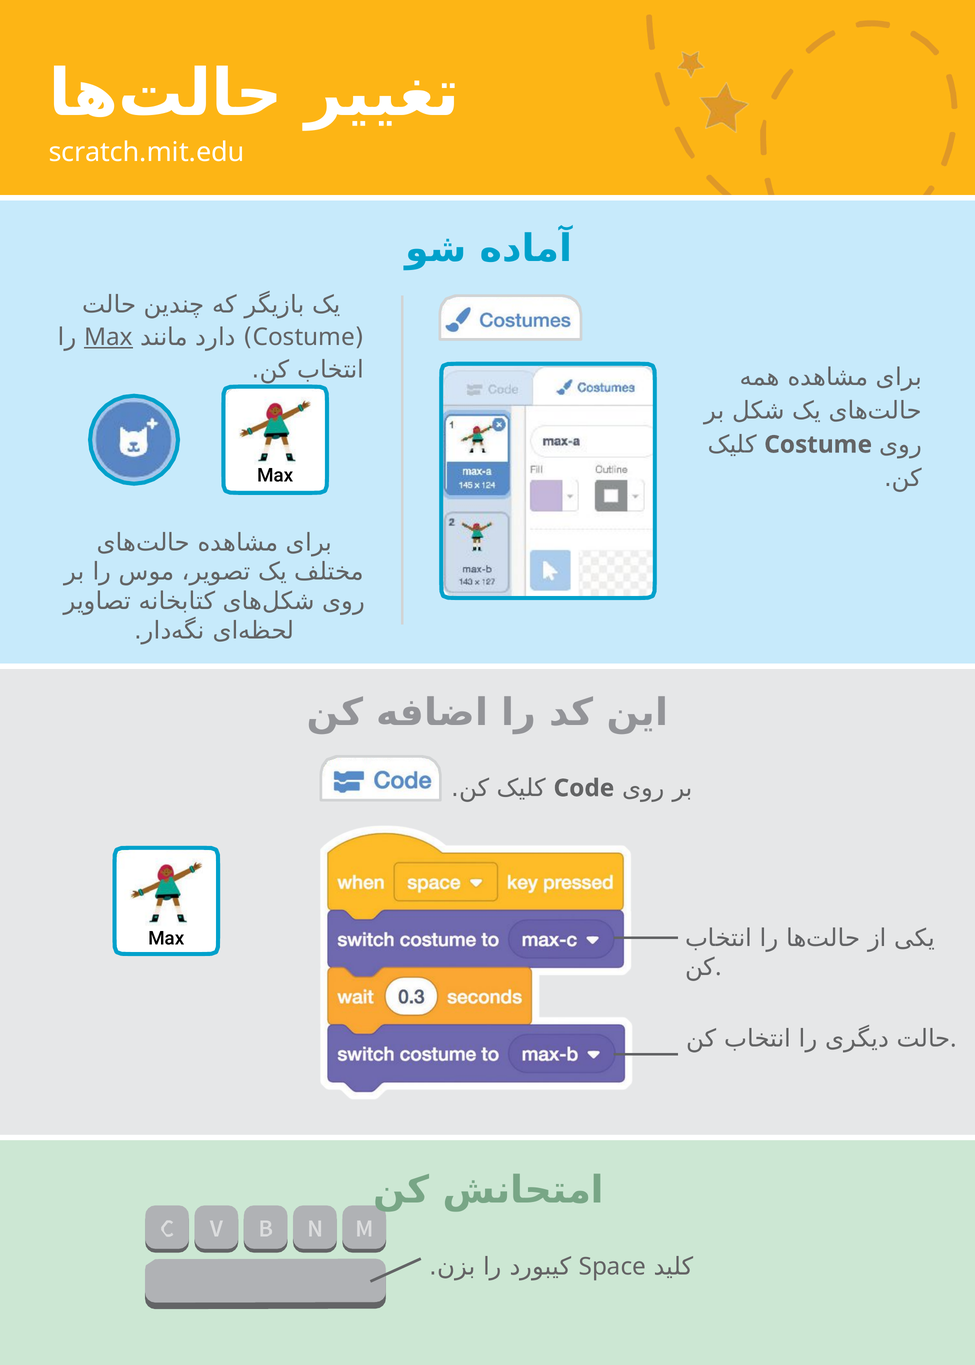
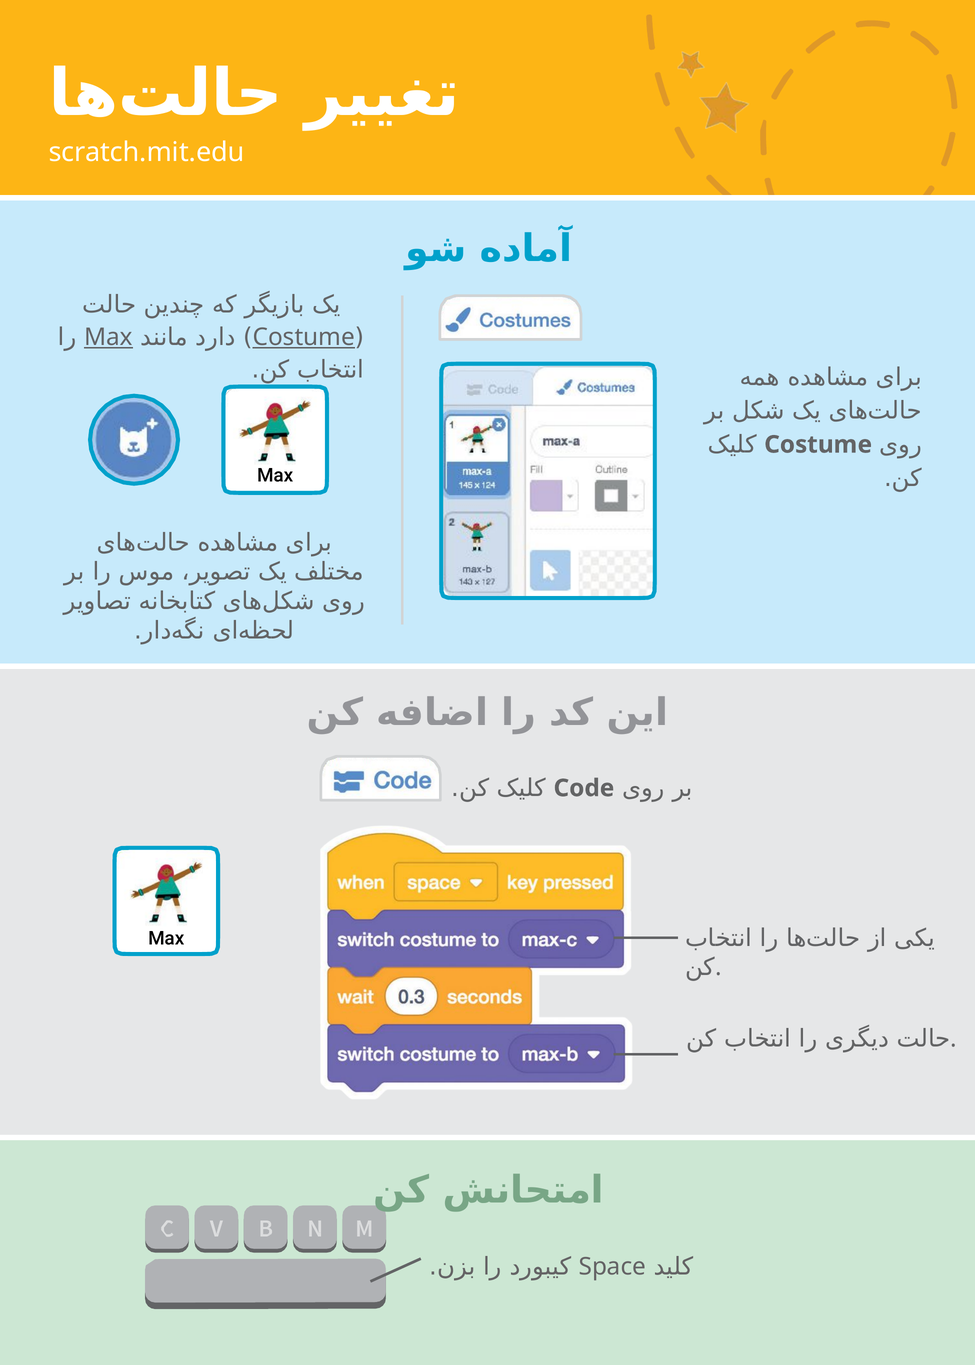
Costume underline: none -> present (304, 337)
